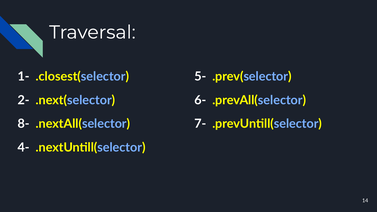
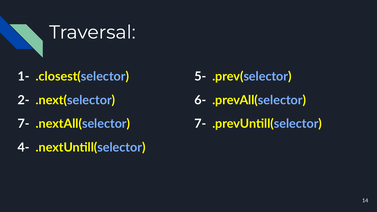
8-: 8- -> 7- (24, 124)
